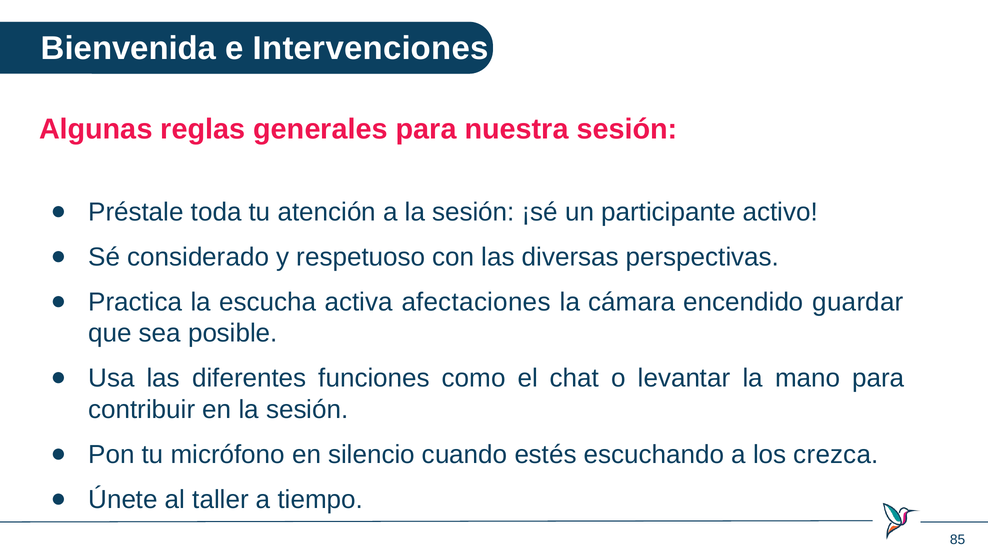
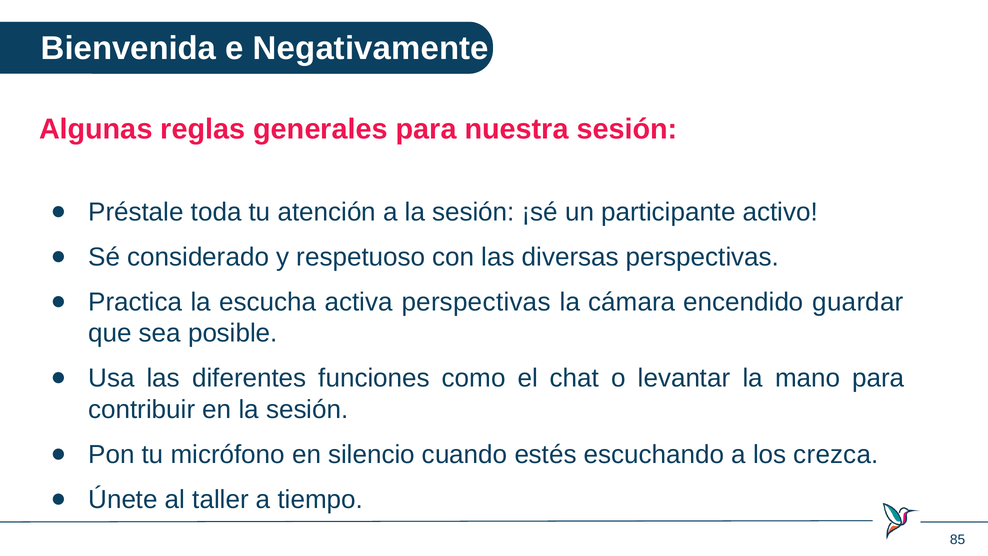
Intervenciones: Intervenciones -> Negativamente (371, 48)
activa afectaciones: afectaciones -> perspectivas (476, 302)
